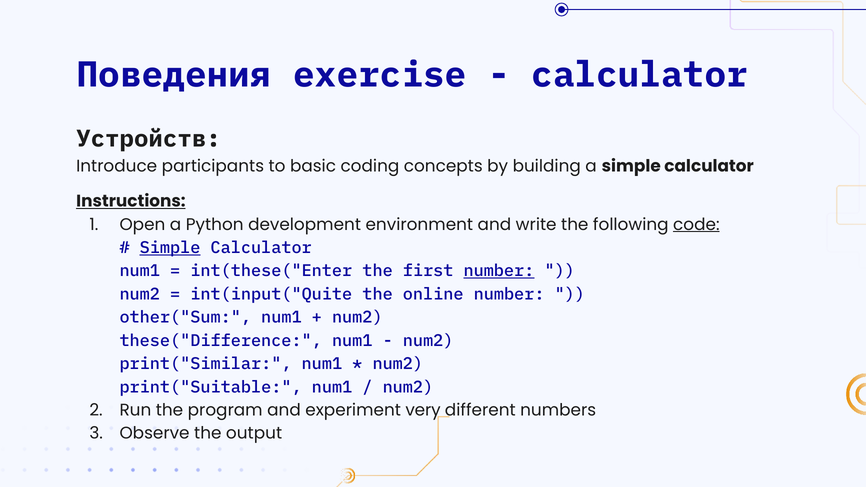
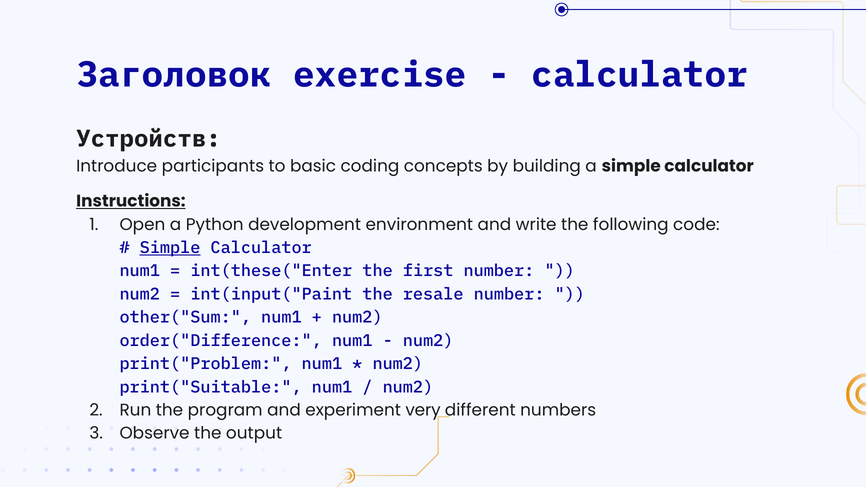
Поведения: Поведения -> Заголовок (174, 75)
code underline: present -> none (696, 225)
number underline: present -> none (499, 271)
int(input("Quite: int(input("Quite -> int(input("Paint (271, 294)
online: online -> resale (433, 294)
these("Difference: these("Difference -> order("Difference (221, 341)
print("Similar: print("Similar -> print("Problem (206, 364)
